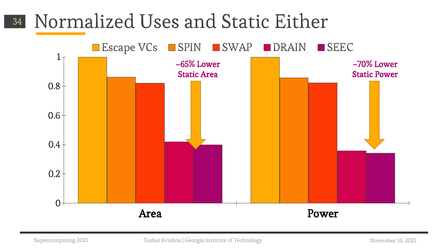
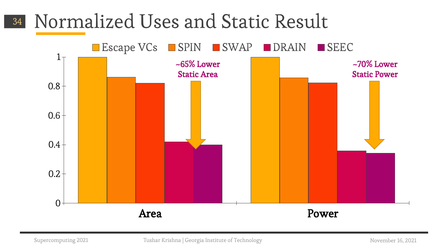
Either: Either -> Result (301, 22)
